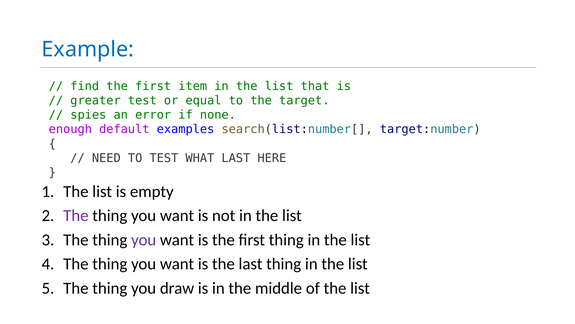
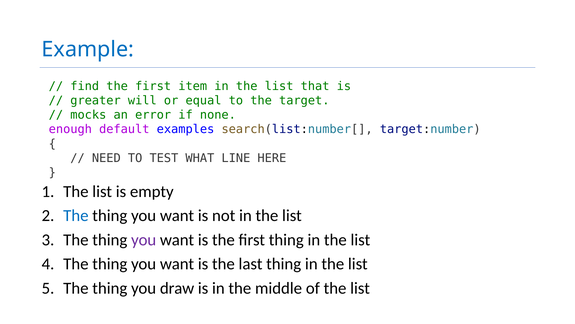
greater test: test -> will (142, 100)
spies: spies -> mocks (88, 115)
WHAT LAST: LAST -> LINE (236, 158)
The colour: purple -> blue (76, 215)
